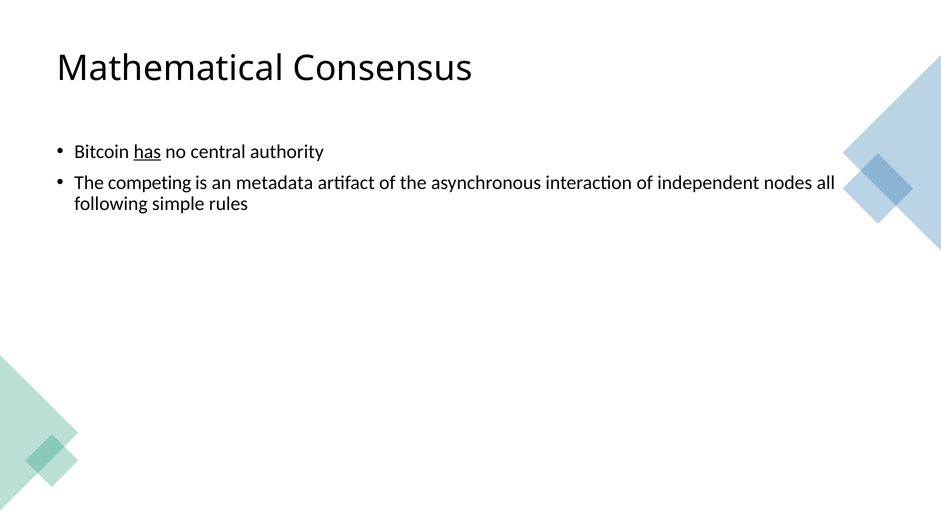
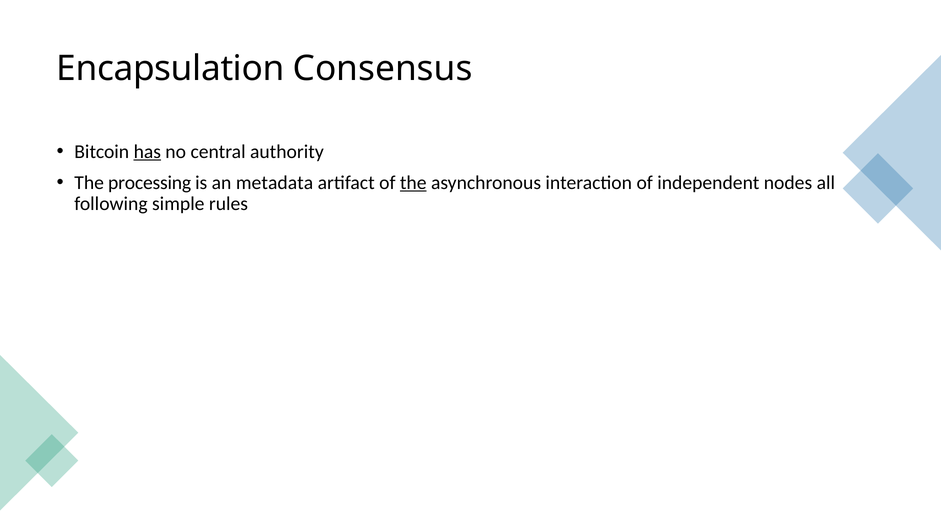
Mathematical: Mathematical -> Encapsulation (170, 68)
competing: competing -> processing (150, 183)
the underline: none -> present (413, 183)
